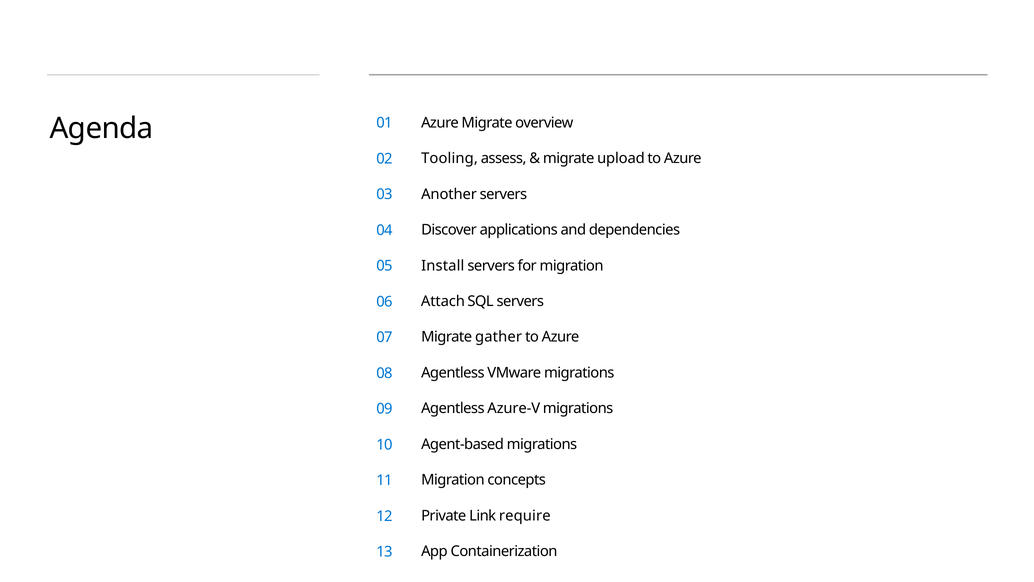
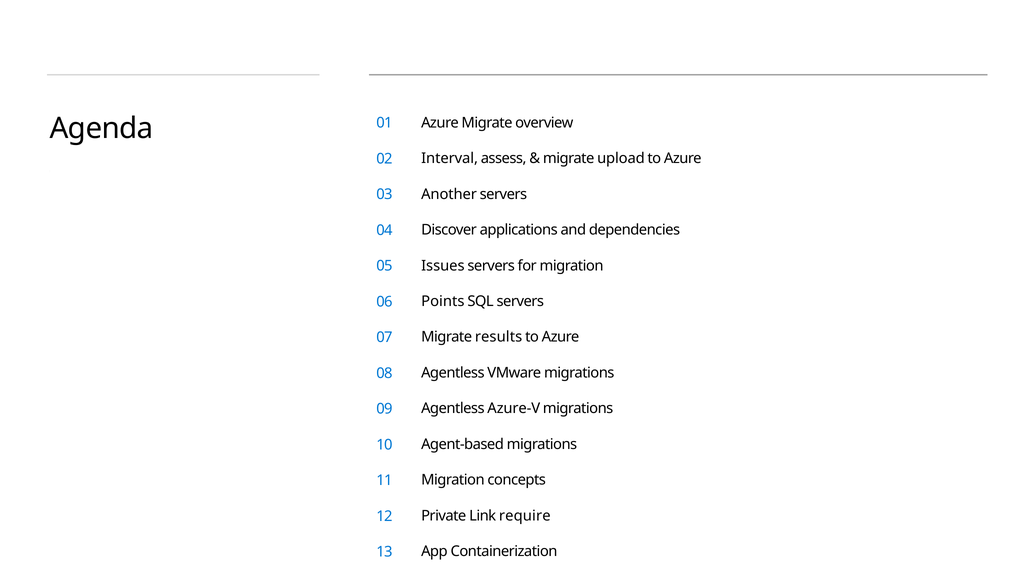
Tooling: Tooling -> Interval (450, 158)
Install: Install -> Issues (443, 265)
Attach: Attach -> Points (443, 301)
gather: gather -> results (499, 337)
